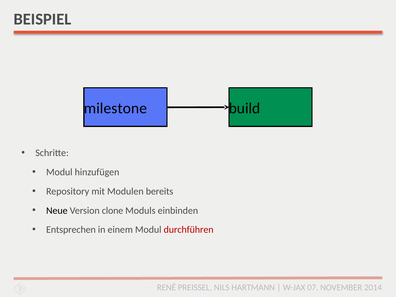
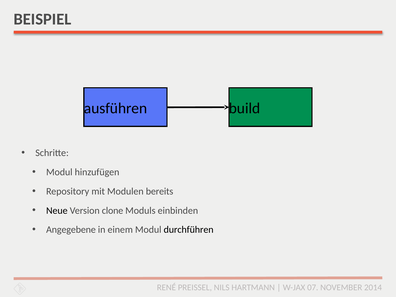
milestone: milestone -> ausführen (116, 108)
Entsprechen: Entsprechen -> Angegebene (71, 230)
durchführen colour: red -> black (189, 230)
